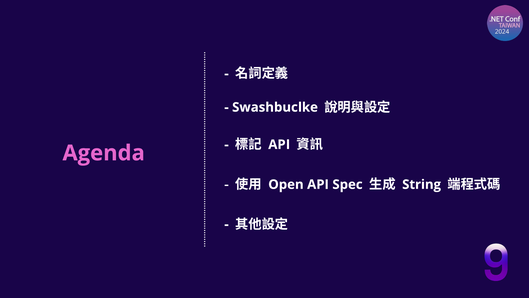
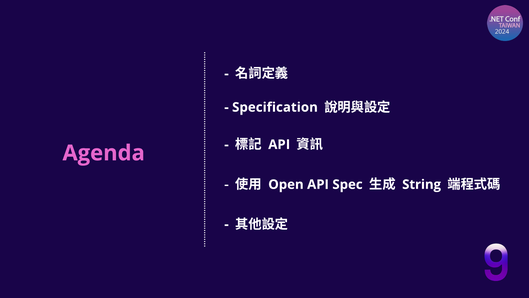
Swashbuclke: Swashbuclke -> Specification (275, 107)
